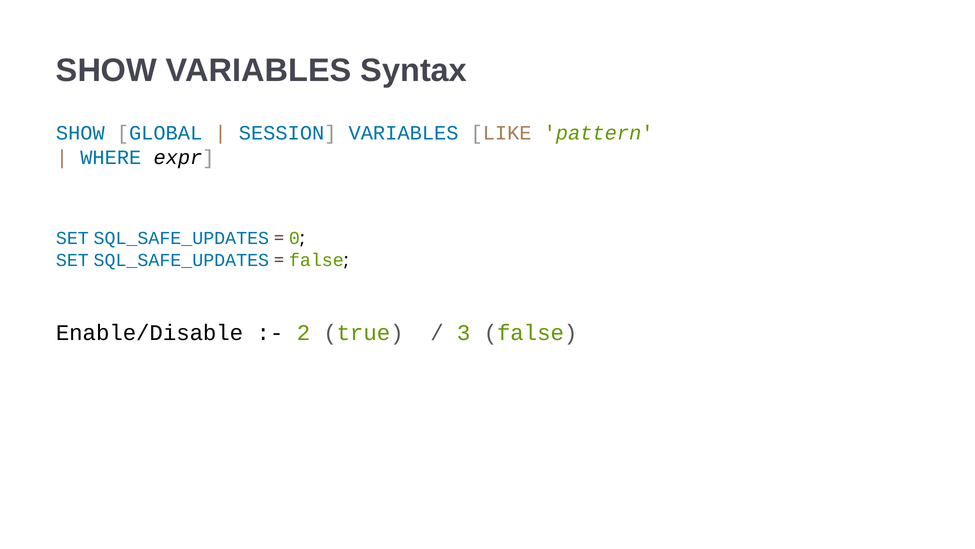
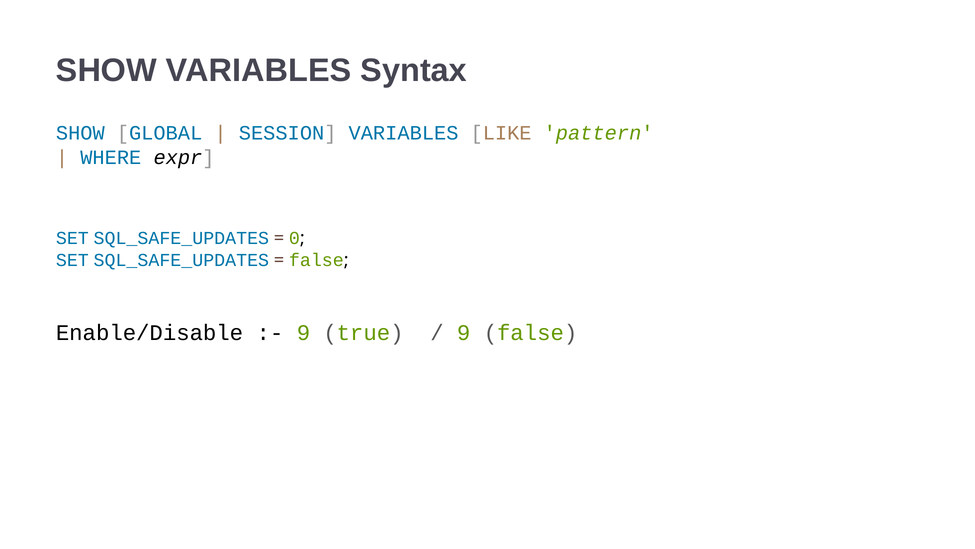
2: 2 -> 9 (303, 333)
3: 3 -> 9 (464, 333)
